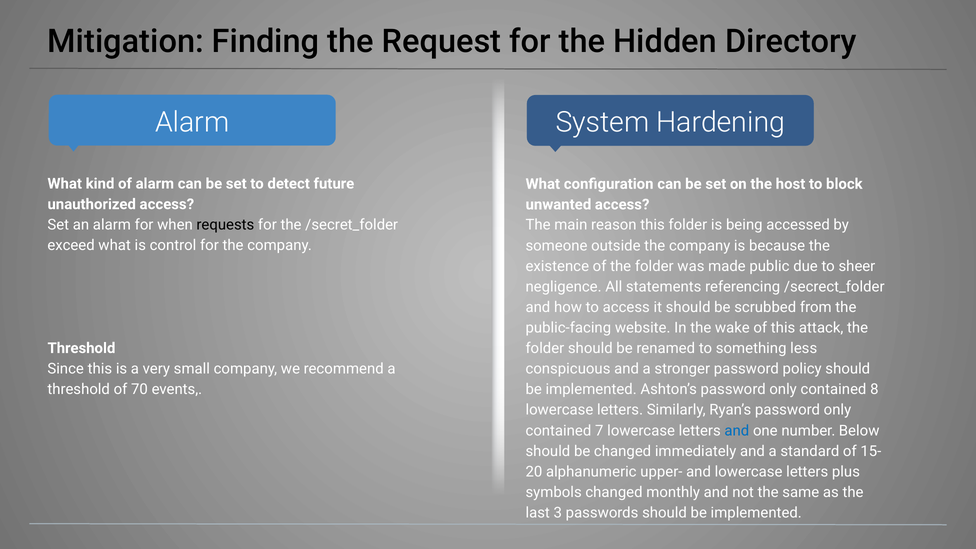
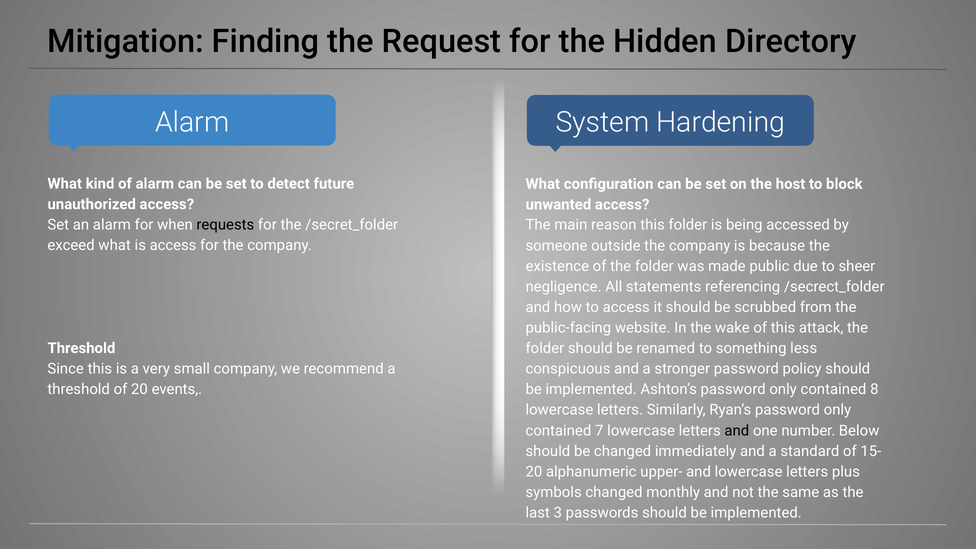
is control: control -> access (173, 245)
of 70: 70 -> 20 (139, 389)
and colour: blue -> black (737, 431)
